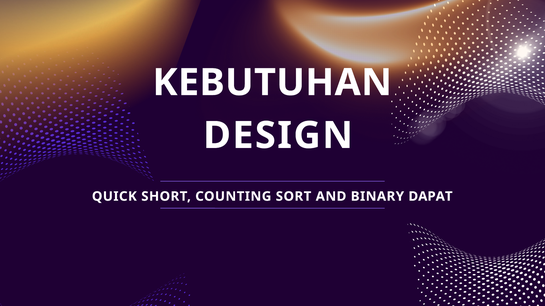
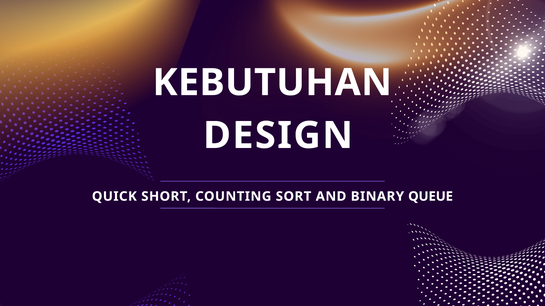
DAPAT: DAPAT -> QUEUE (431, 197)
